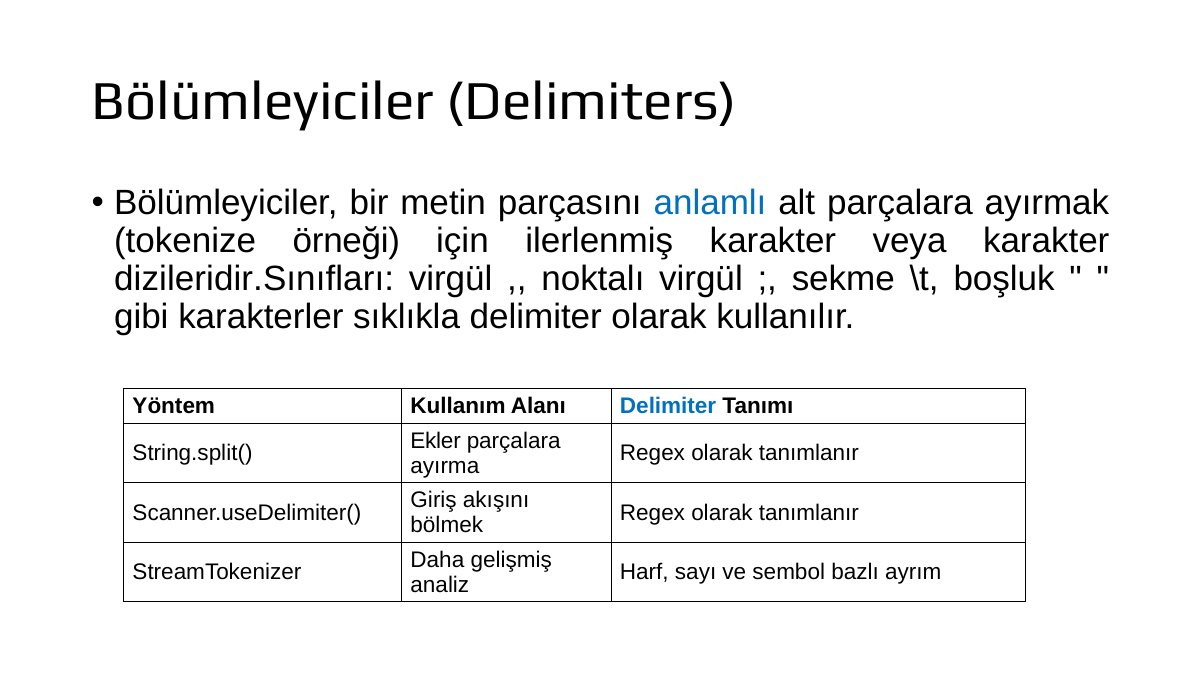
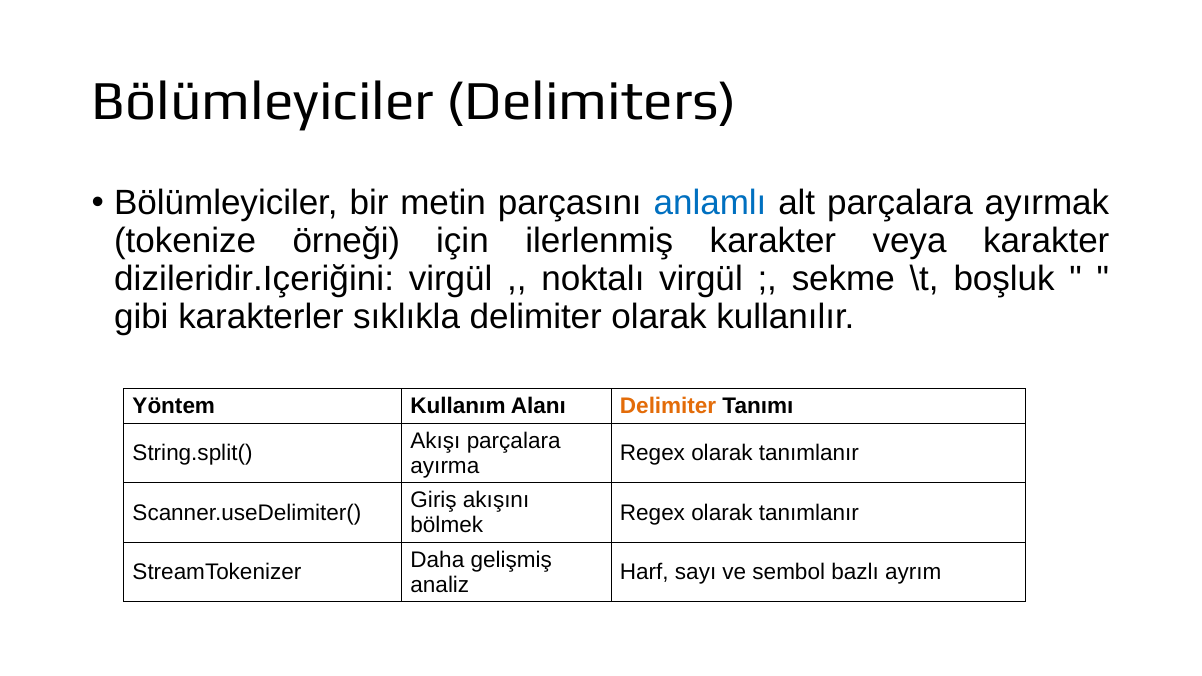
dizileridir.Sınıfları: dizileridir.Sınıfları -> dizileridir.Içeriğini (254, 279)
Delimiter colour: blue -> orange (668, 406)
Ekler: Ekler -> Akışı (435, 441)
